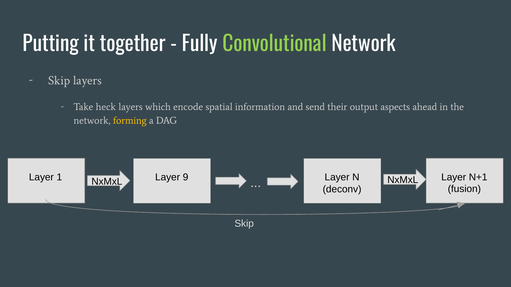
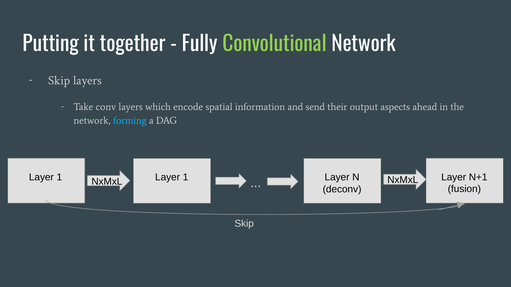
heck: heck -> conv (106, 107)
forming colour: yellow -> light blue (130, 121)
1 Layer 9: 9 -> 1 (186, 178)
